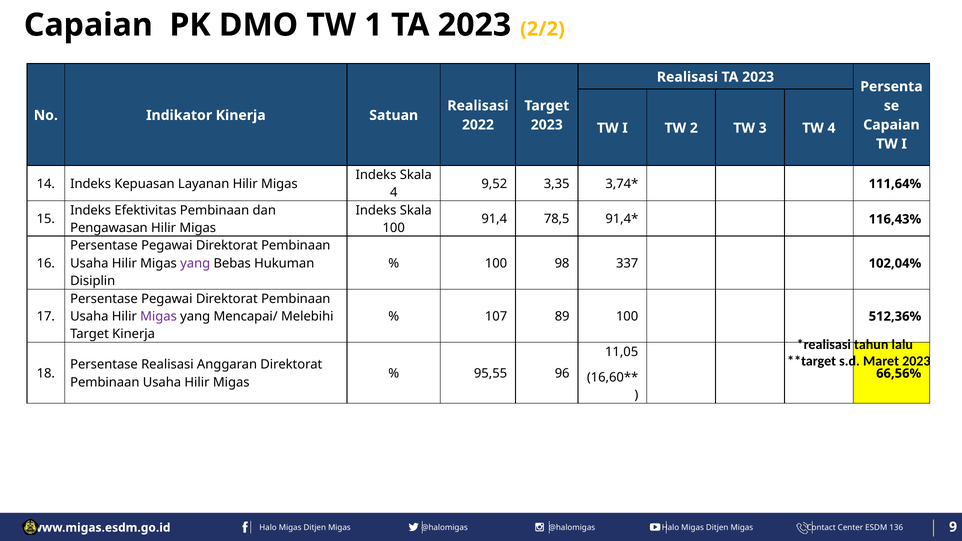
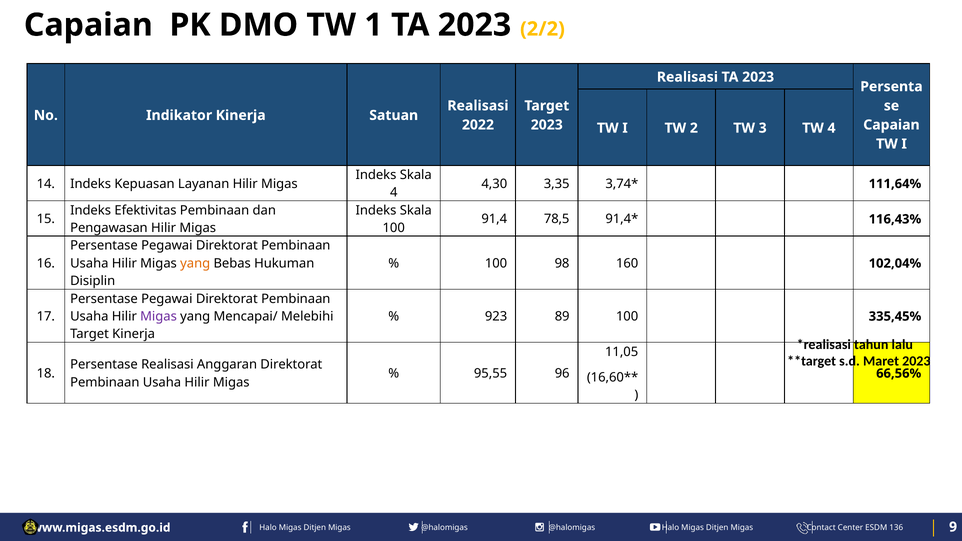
9,52: 9,52 -> 4,30 (494, 184)
yang colour: purple -> orange (195, 263)
337: 337 -> 160 (627, 263)
107: 107 -> 923 (496, 316)
512,36%: 512,36% -> 335,45% (895, 316)
